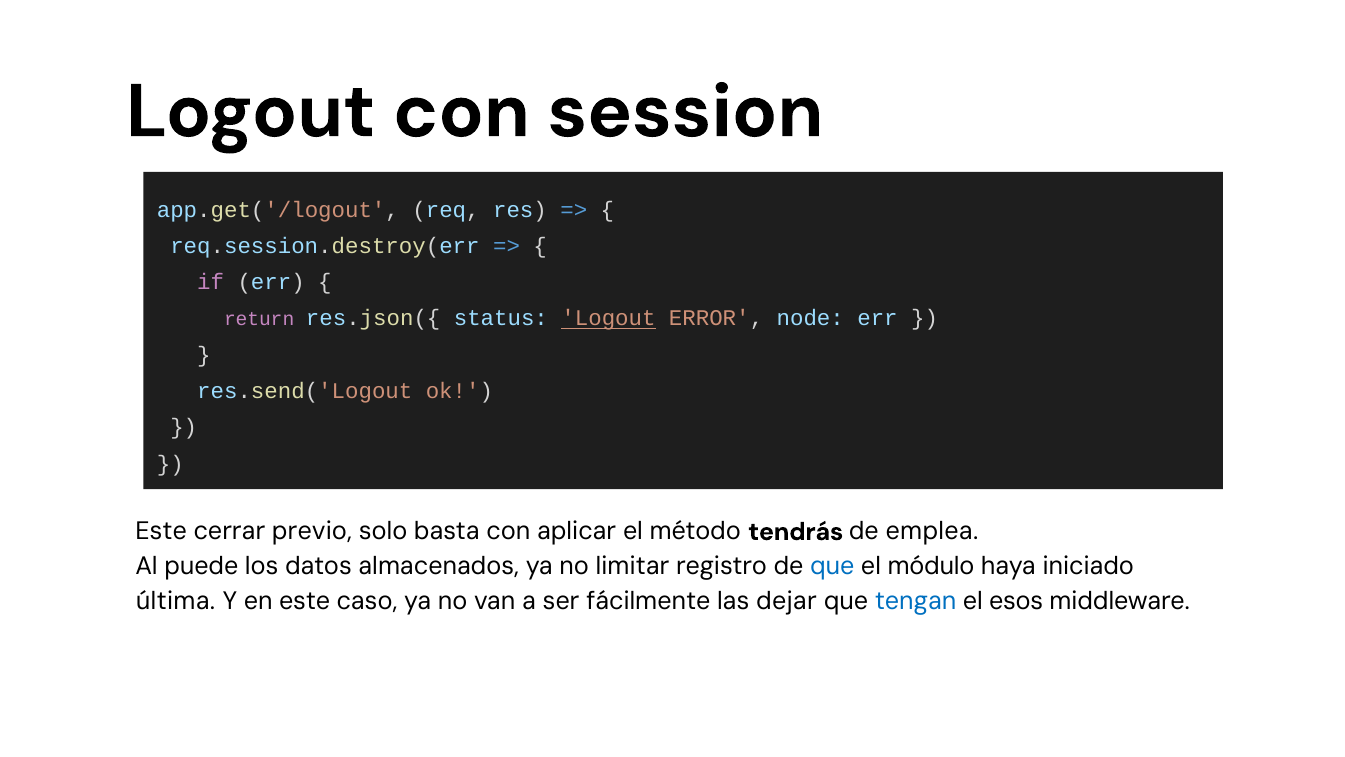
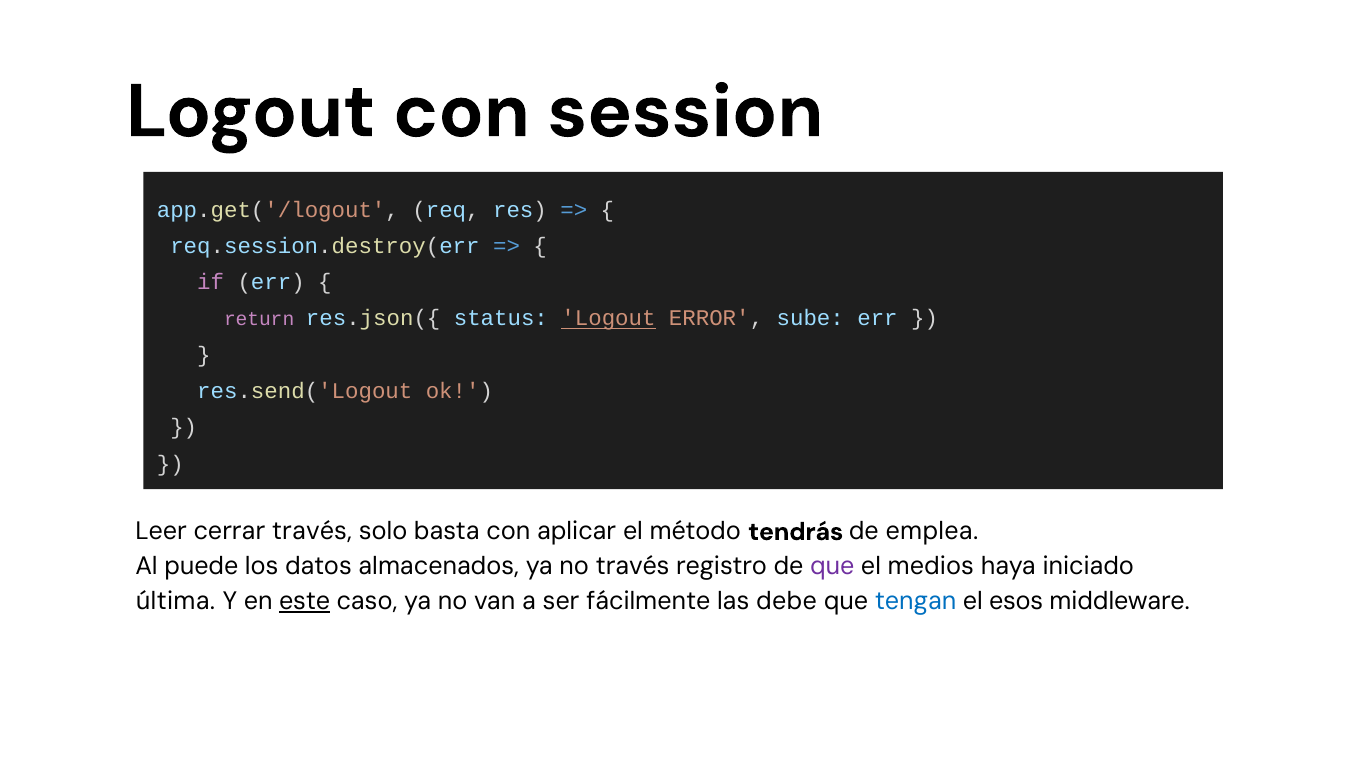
node: node -> sube (810, 318)
Este: Este -> Leer (161, 531)
cerrar previo: previo -> través (312, 531)
no limitar: limitar -> través (633, 566)
que colour: blue -> purple (832, 566)
módulo: módulo -> medios (931, 566)
este underline: none -> present (305, 601)
dejar: dejar -> debe (787, 601)
